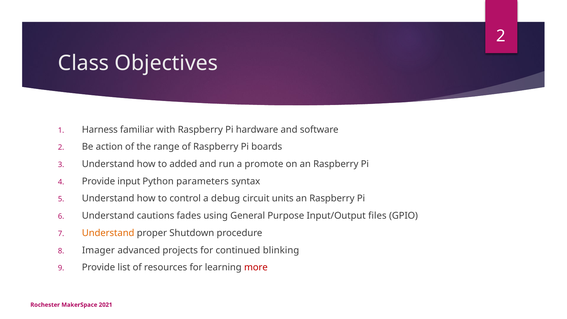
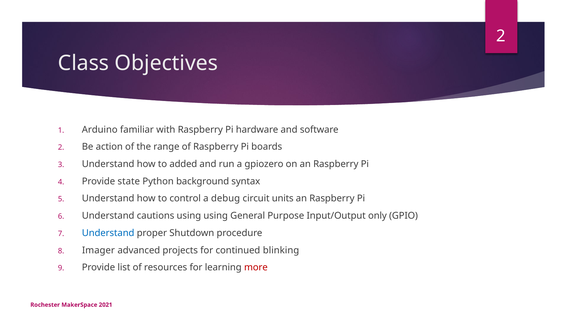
Harness: Harness -> Arduino (100, 130)
promote: promote -> gpiozero (264, 164)
input: input -> state (129, 181)
parameters: parameters -> background (203, 181)
cautions fades: fades -> using (189, 216)
files: files -> only (377, 216)
Understand colour: orange -> blue (108, 233)
